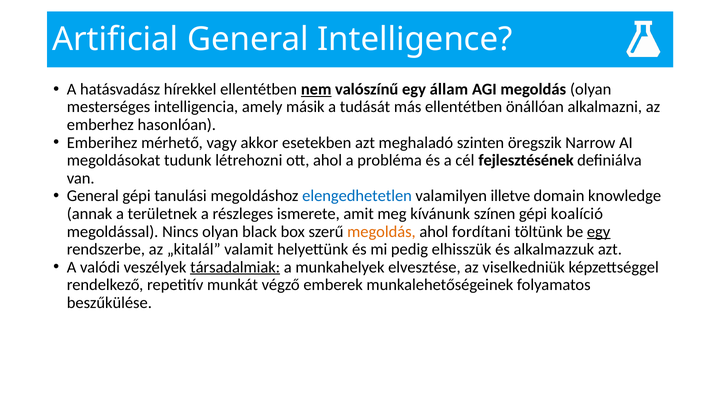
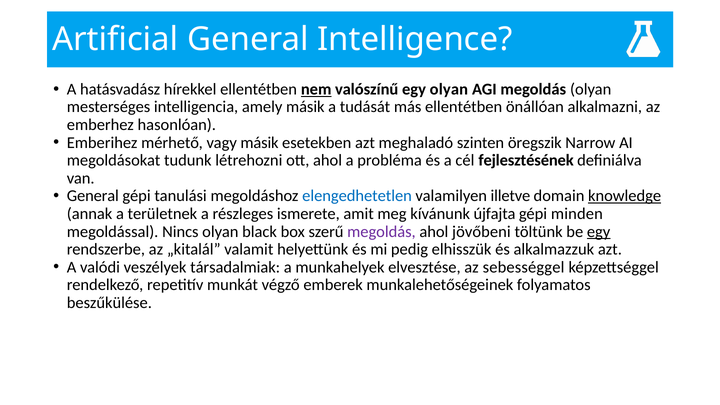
egy állam: állam -> olyan (449, 89)
vagy akkor: akkor -> másik (260, 143)
knowledge underline: none -> present (625, 196)
színen: színen -> újfajta (495, 214)
koalíció: koalíció -> minden (577, 214)
megoldás colour: orange -> purple (381, 232)
fordítani: fordítani -> jövőbeni (481, 232)
társadalmiak underline: present -> none (235, 267)
viselkedniük: viselkedniük -> sebességgel (524, 267)
